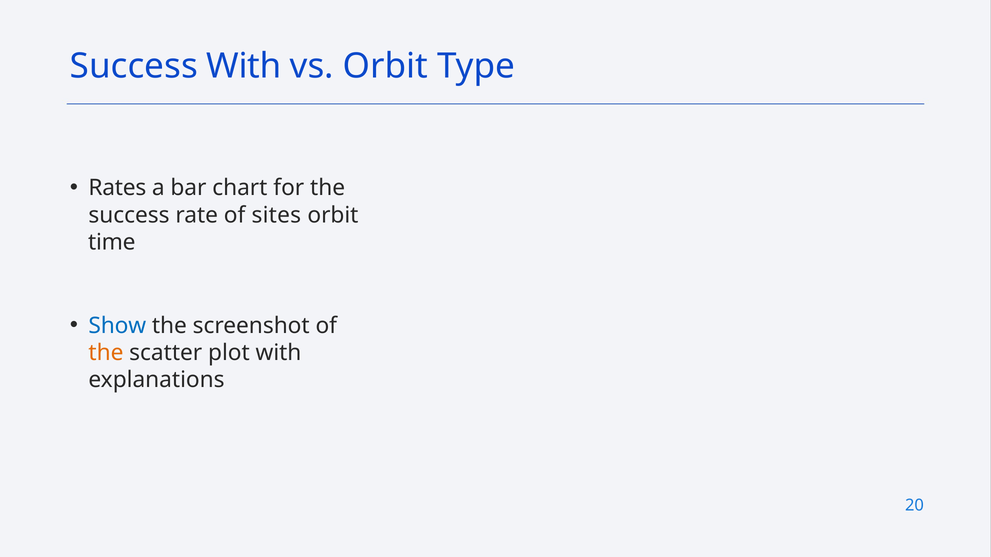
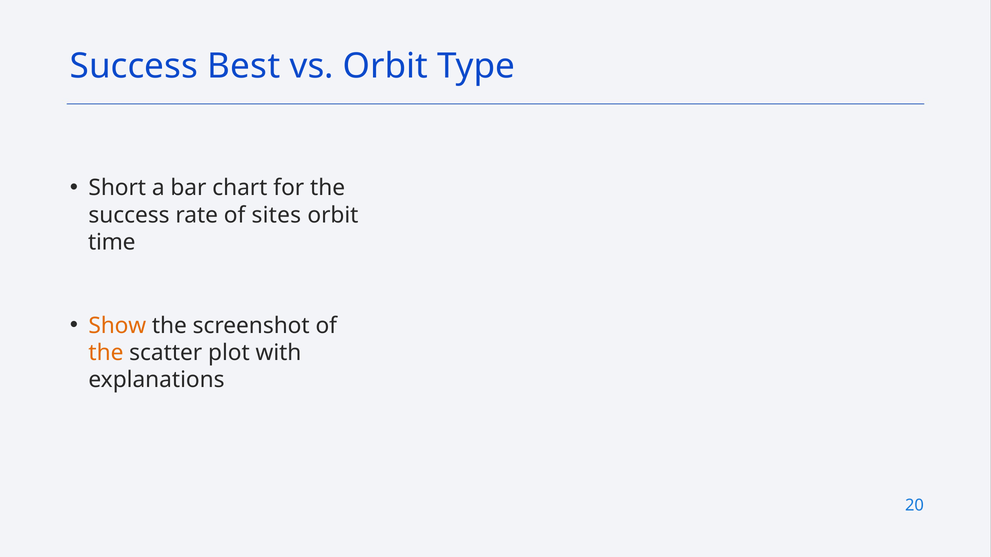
Success With: With -> Best (244, 66)
Rates: Rates -> Short (117, 188)
Show colour: blue -> orange (117, 326)
